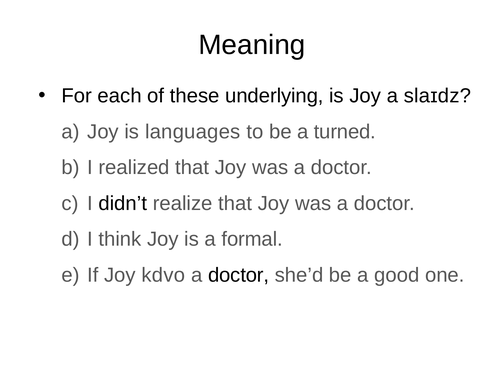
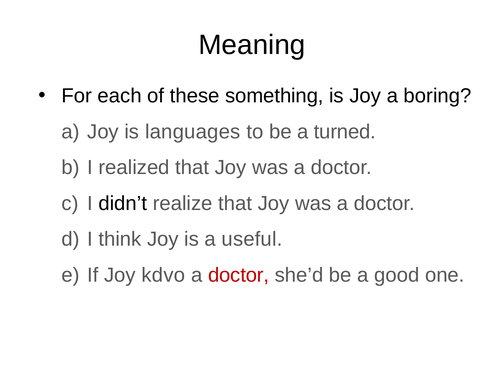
underlying: underlying -> something (274, 96)
slaɪdz: slaɪdz -> boring (438, 96)
formal: formal -> useful (252, 239)
doctor colour: black -> red (239, 275)
